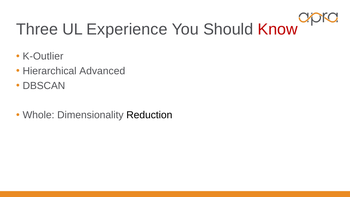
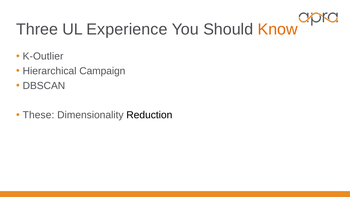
Know colour: red -> orange (278, 29)
Advanced: Advanced -> Campaign (102, 71)
Whole: Whole -> These (39, 115)
